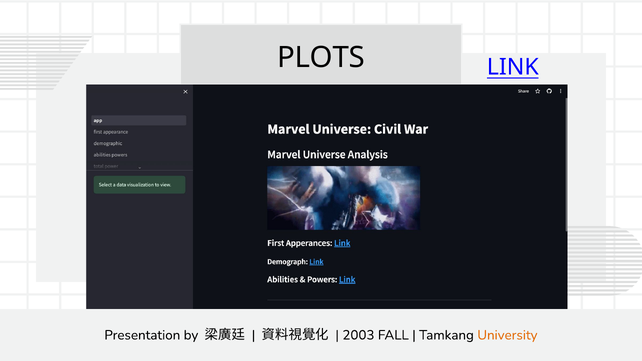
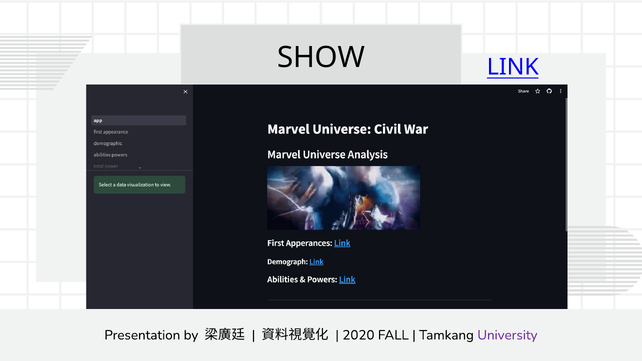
PLOTS: PLOTS -> SHOW (321, 57)
2003: 2003 -> 2020 (358, 335)
University colour: orange -> purple (507, 335)
